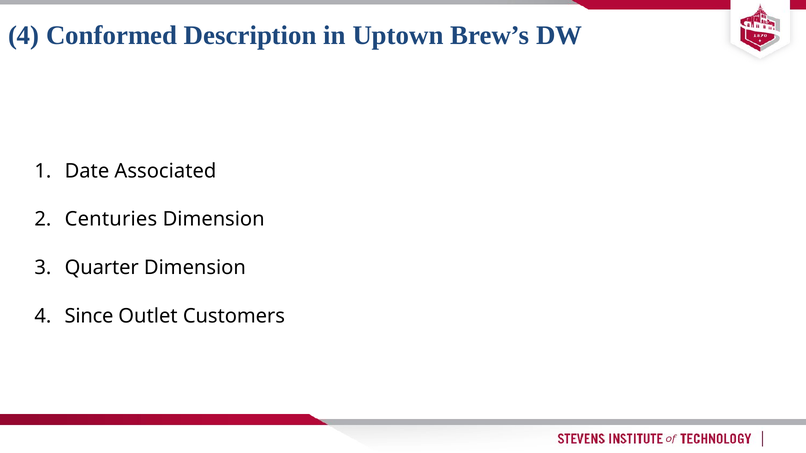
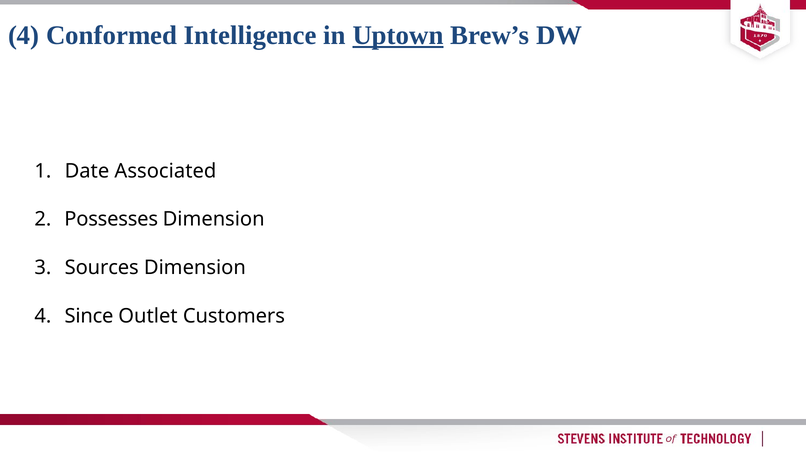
Description: Description -> Intelligence (250, 35)
Uptown underline: none -> present (398, 35)
Centuries: Centuries -> Possesses (111, 220)
Quarter: Quarter -> Sources (102, 268)
